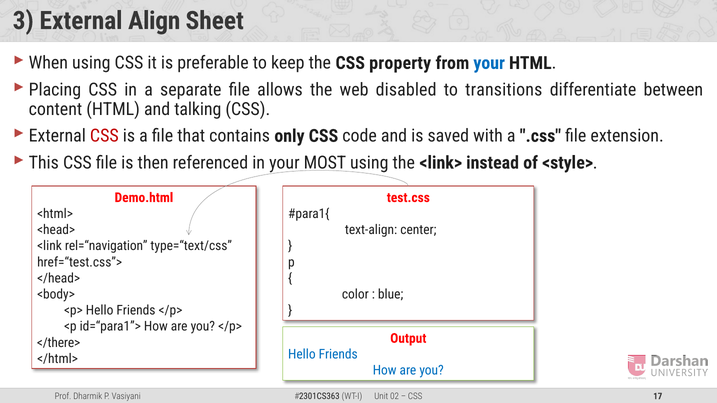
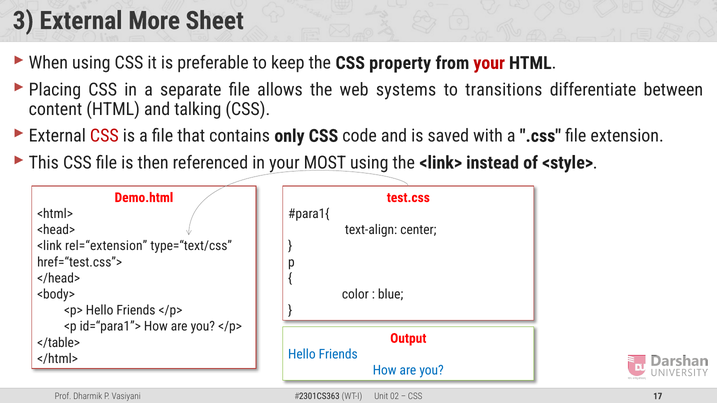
Align: Align -> More (154, 21)
your colour: blue -> red (489, 63)
disabled: disabled -> systems (406, 90)
rel=“navigation: rel=“navigation -> rel=“extension (106, 246)
</there>: </there> -> </table> (59, 343)
